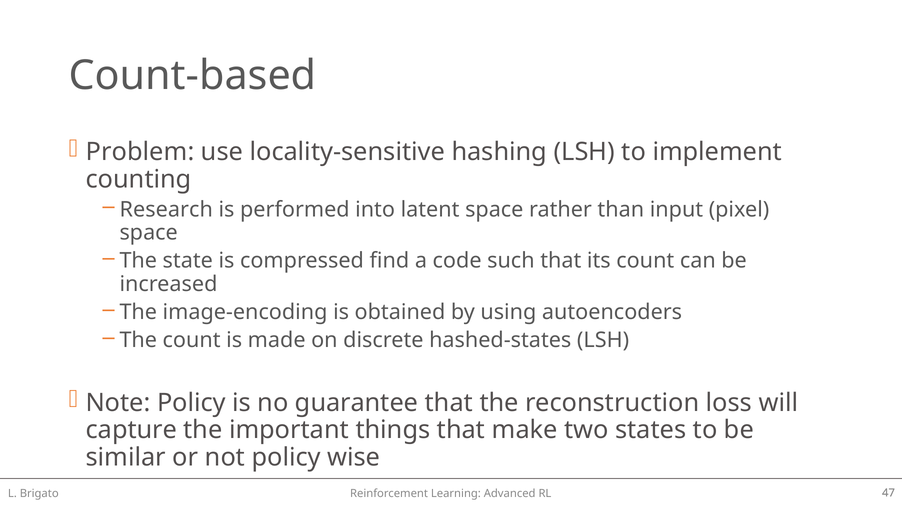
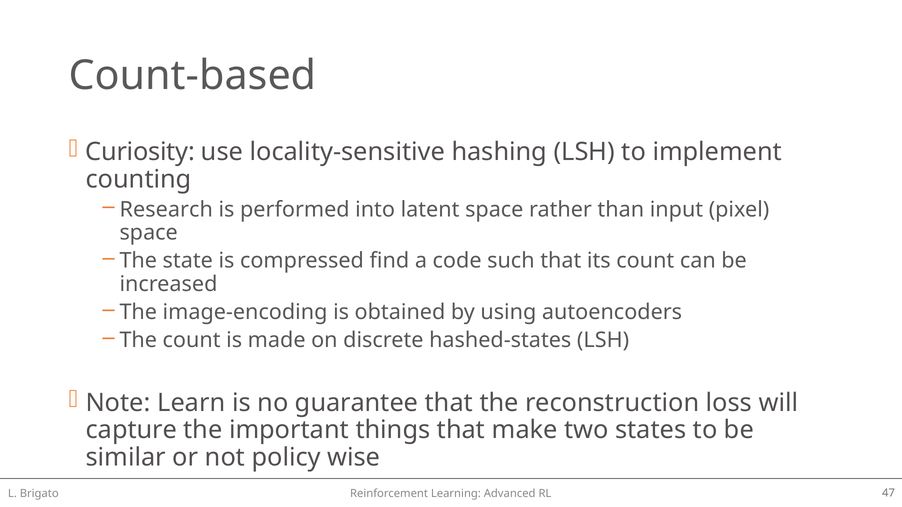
Problem: Problem -> Curiosity (140, 152)
Note Policy: Policy -> Learn (191, 403)
